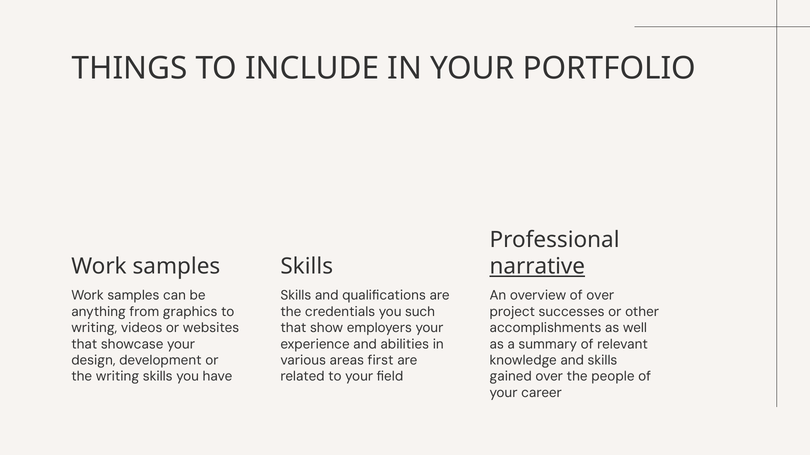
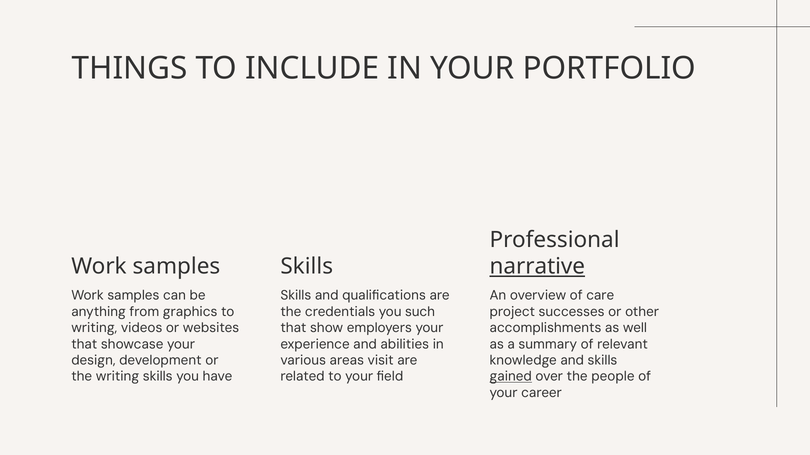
of over: over -> care (600, 296)
first: first -> visit (381, 361)
gained underline: none -> present (511, 377)
